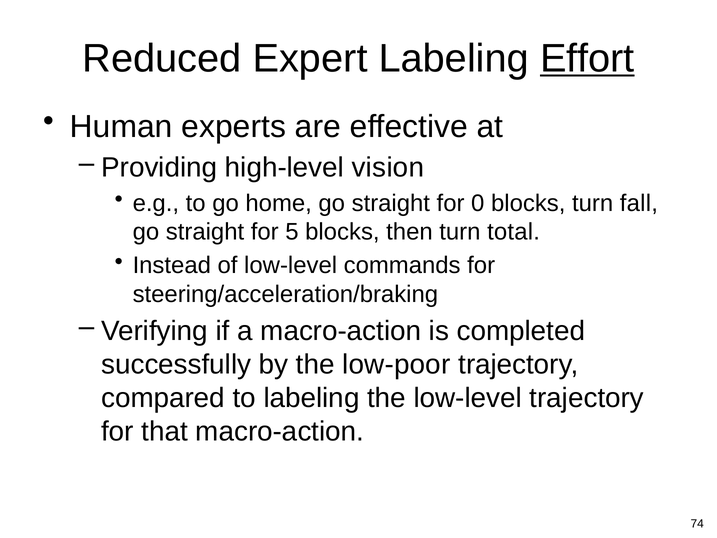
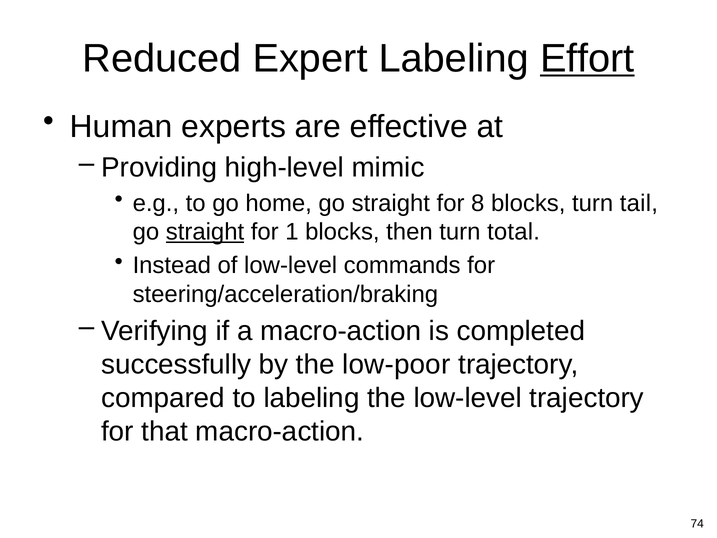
vision: vision -> mimic (388, 168)
0: 0 -> 8 (478, 203)
fall: fall -> tail (639, 203)
straight underline: none -> present (205, 232)
5: 5 -> 1 (292, 232)
